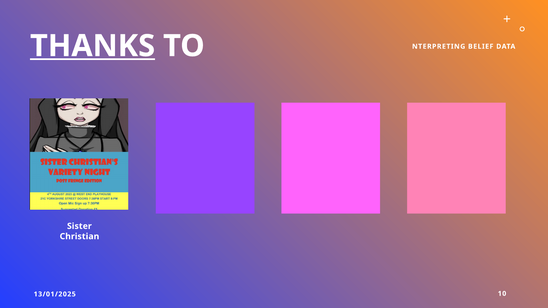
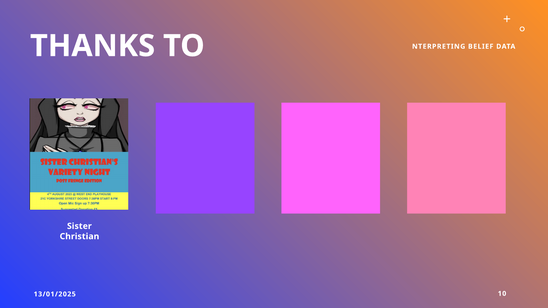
THANKS underline: present -> none (93, 46)
